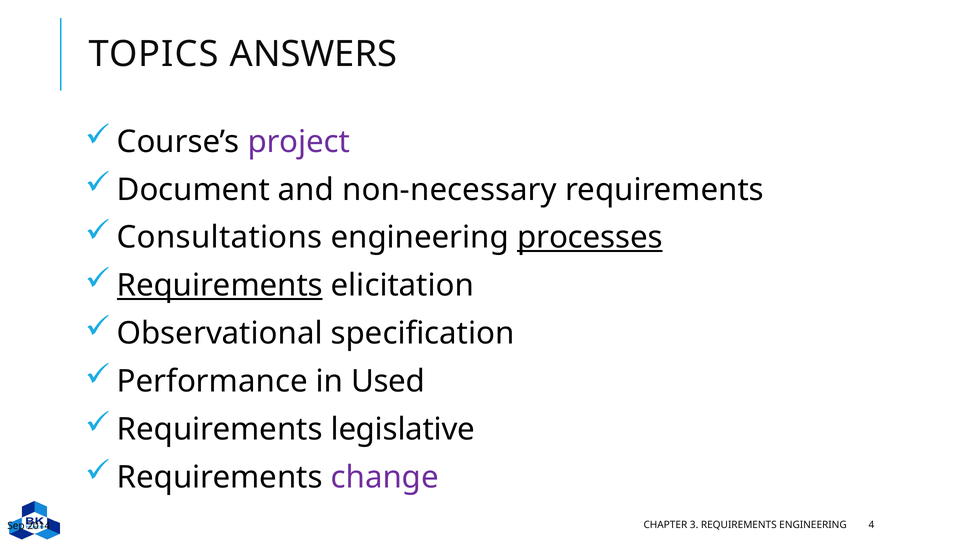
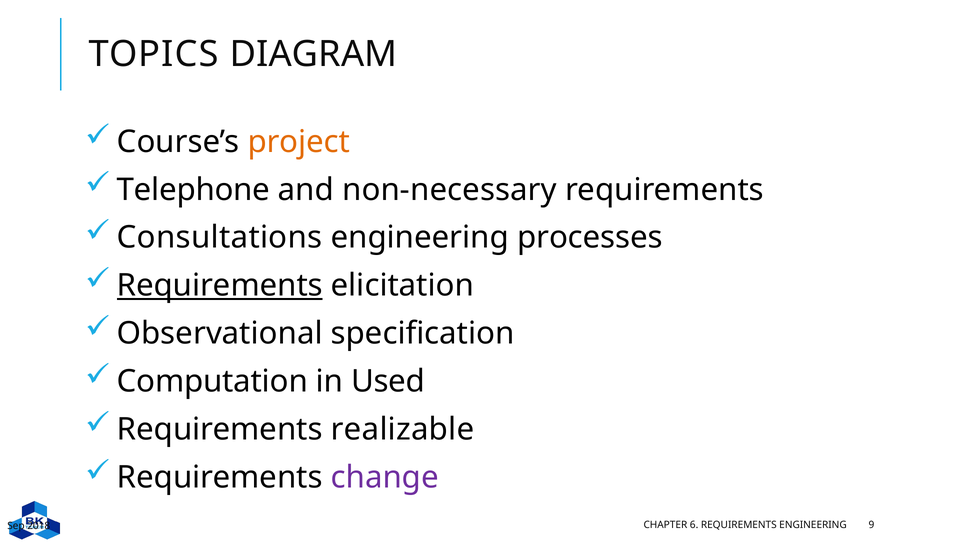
ANSWERS: ANSWERS -> DIAGRAM (314, 54)
project colour: purple -> orange (299, 142)
Document: Document -> Telephone (193, 190)
processes underline: present -> none (590, 238)
Performance: Performance -> Computation (212, 382)
legislative: legislative -> realizable (403, 429)
3: 3 -> 6 (694, 525)
4: 4 -> 9 (871, 525)
2014: 2014 -> 2018 (39, 526)
